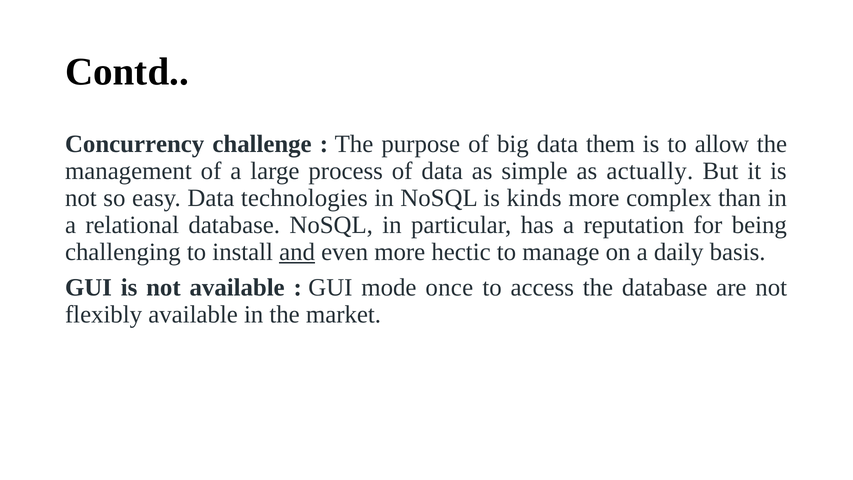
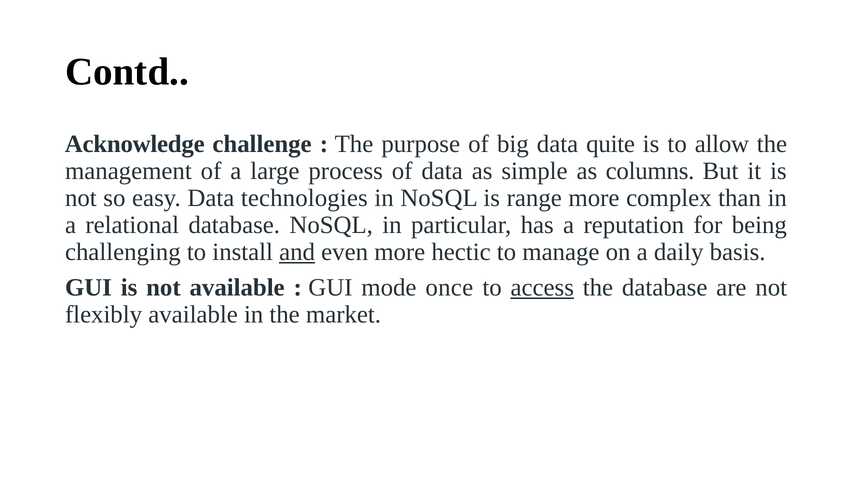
Concurrency: Concurrency -> Acknowledge (135, 144)
them: them -> quite (611, 144)
actually: actually -> columns (650, 171)
kinds: kinds -> range (534, 198)
access underline: none -> present (542, 287)
